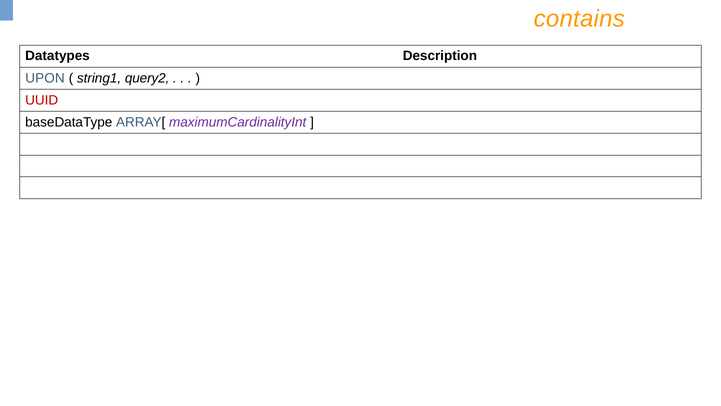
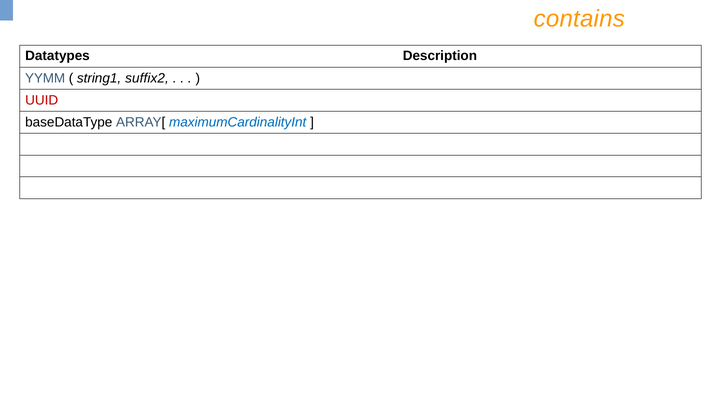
UPON: UPON -> YYMM (45, 78)
query2: query2 -> suffix2 (147, 78)
maximumCardinalityInt colour: purple -> blue (238, 122)
